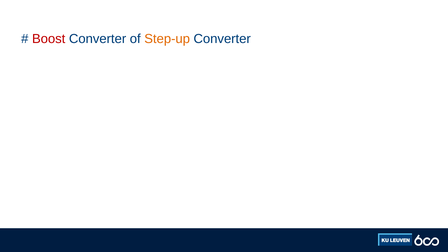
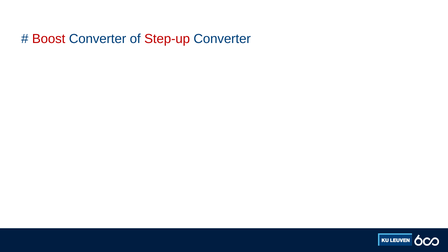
Step-up colour: orange -> red (167, 39)
